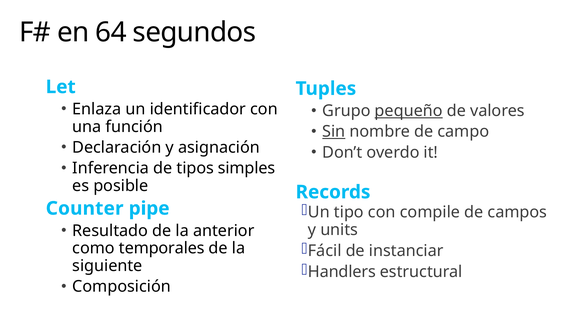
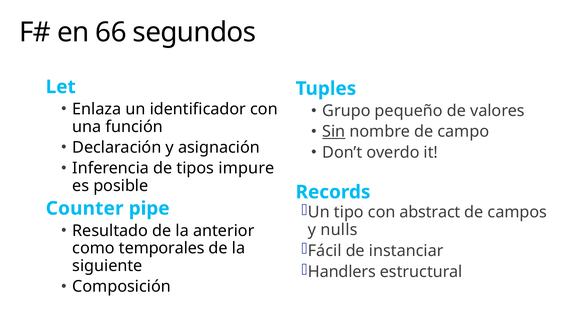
64: 64 -> 66 (111, 32)
pequeño underline: present -> none (409, 111)
simples: simples -> impure (246, 168)
compile: compile -> abstract (430, 212)
units: units -> nulls (339, 230)
